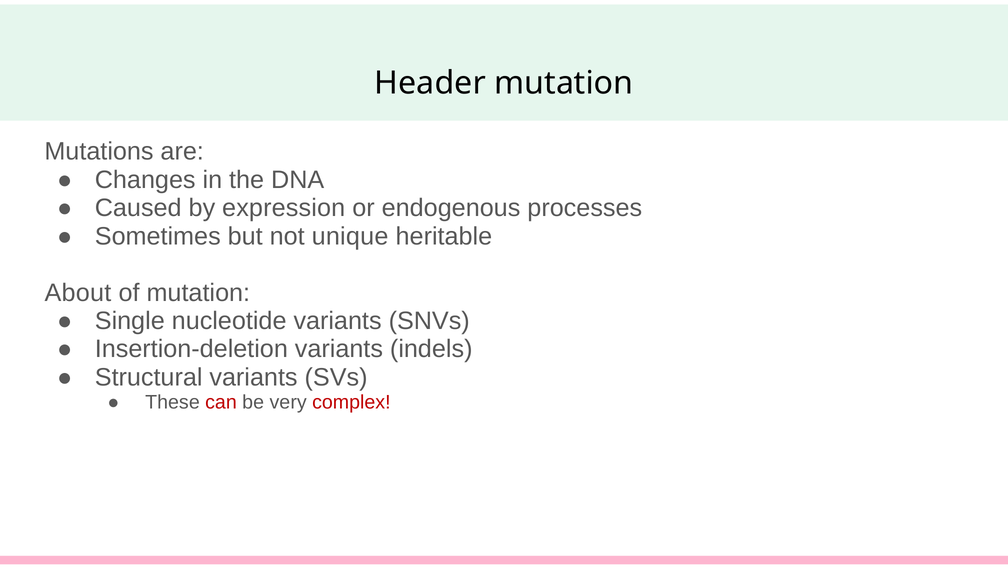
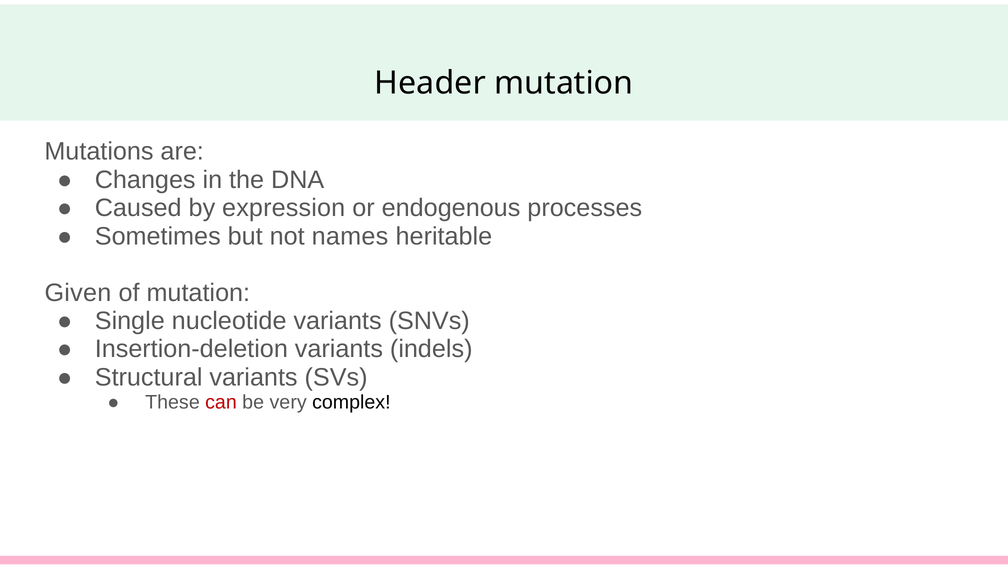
unique: unique -> names (350, 236)
About: About -> Given (78, 293)
complex colour: red -> black (351, 402)
